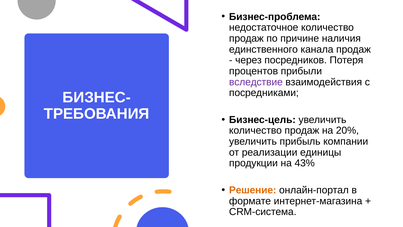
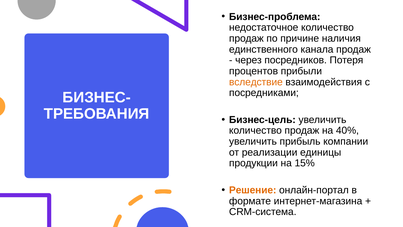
вследствие colour: purple -> orange (256, 82)
20%: 20% -> 40% (347, 130)
43%: 43% -> 15% (305, 163)
